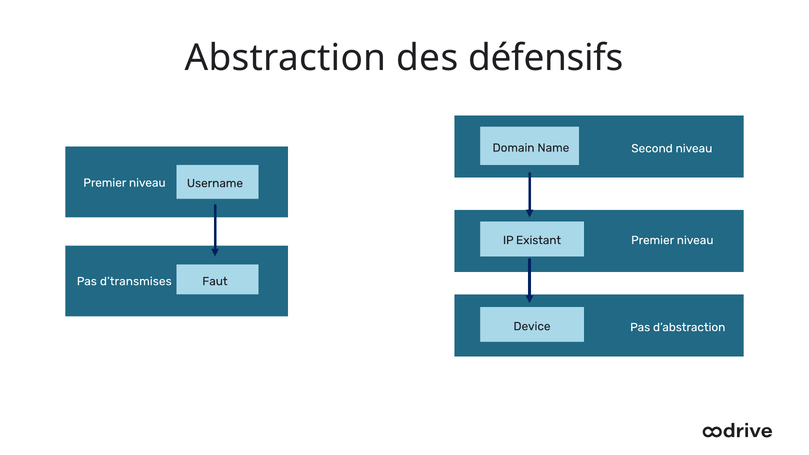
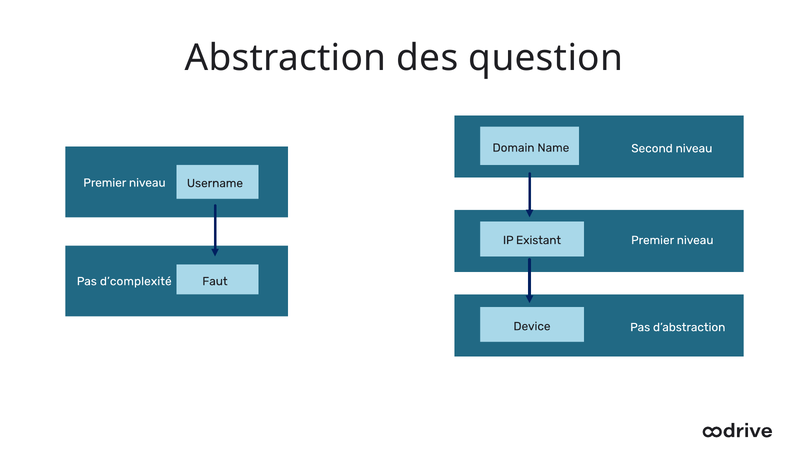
défensifs: défensifs -> question (546, 58)
d’transmises: d’transmises -> d’complexité (136, 281)
